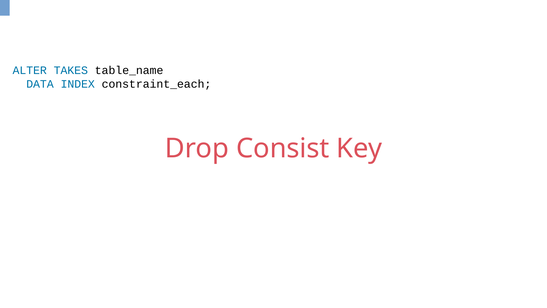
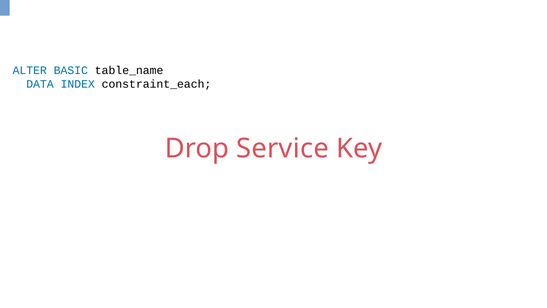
TAKES: TAKES -> BASIC (71, 70)
Consist: Consist -> Service (282, 148)
